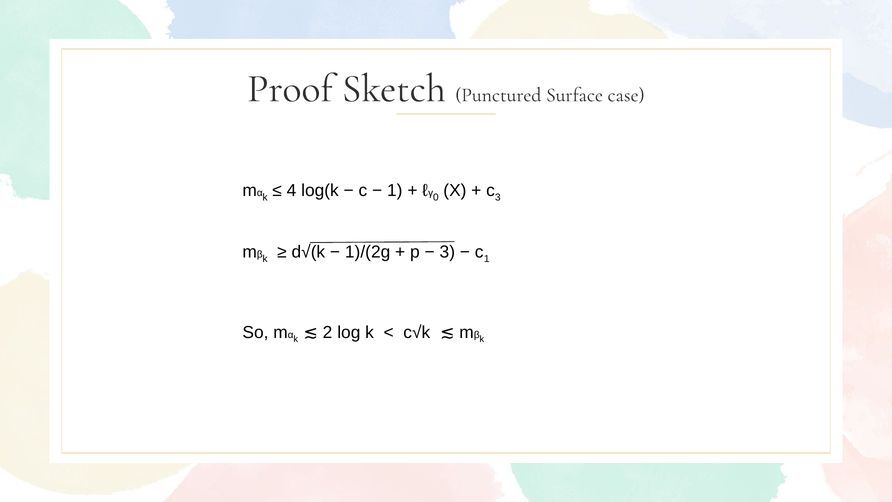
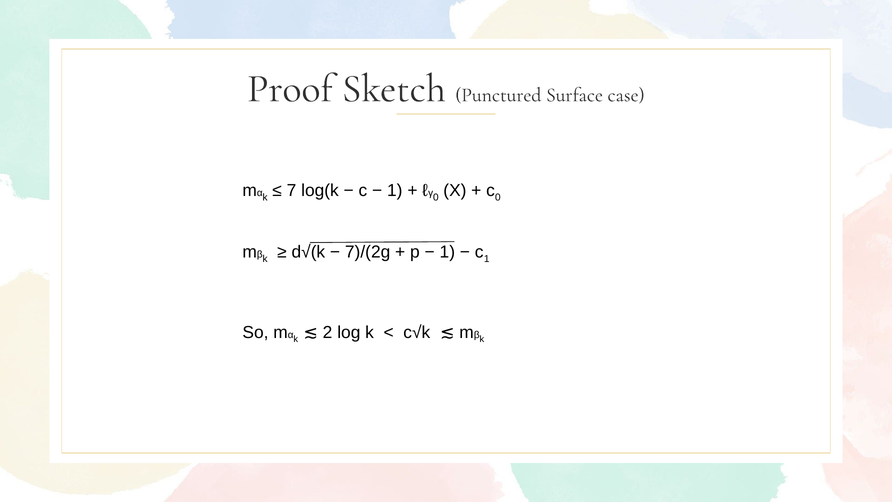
4: 4 -> 7 (292, 190)
c 3: 3 -> 0 (498, 197)
1)/(2g: 1)/(2g -> 7)/(2g (368, 252)
3: 3 -> 1 (447, 252)
